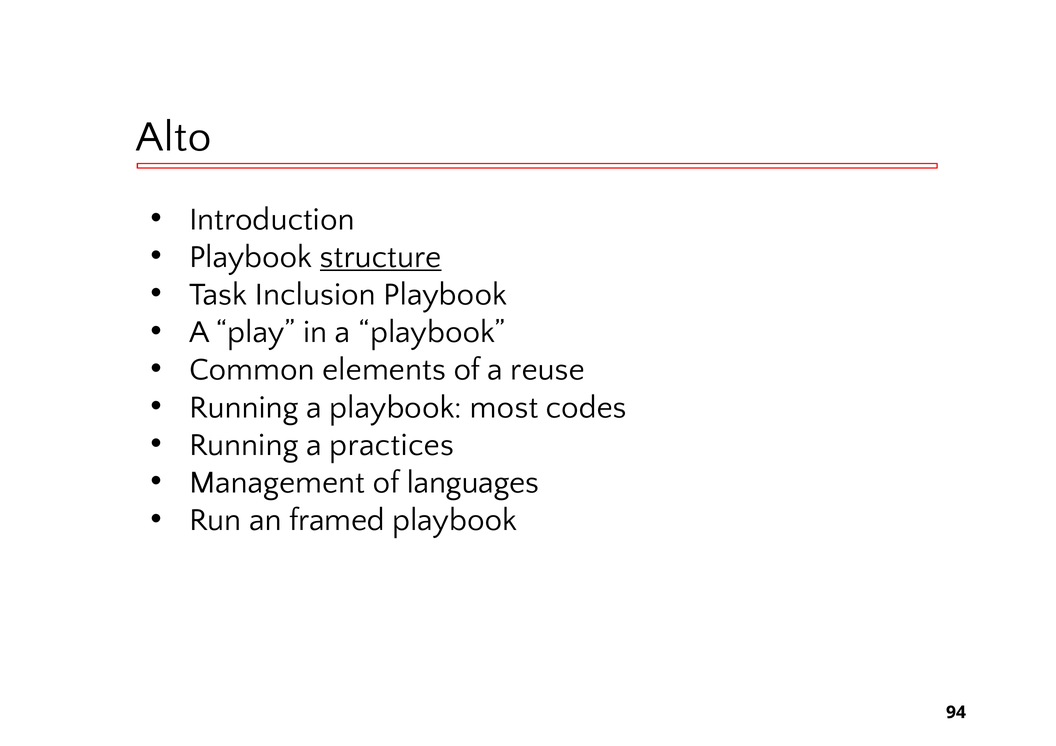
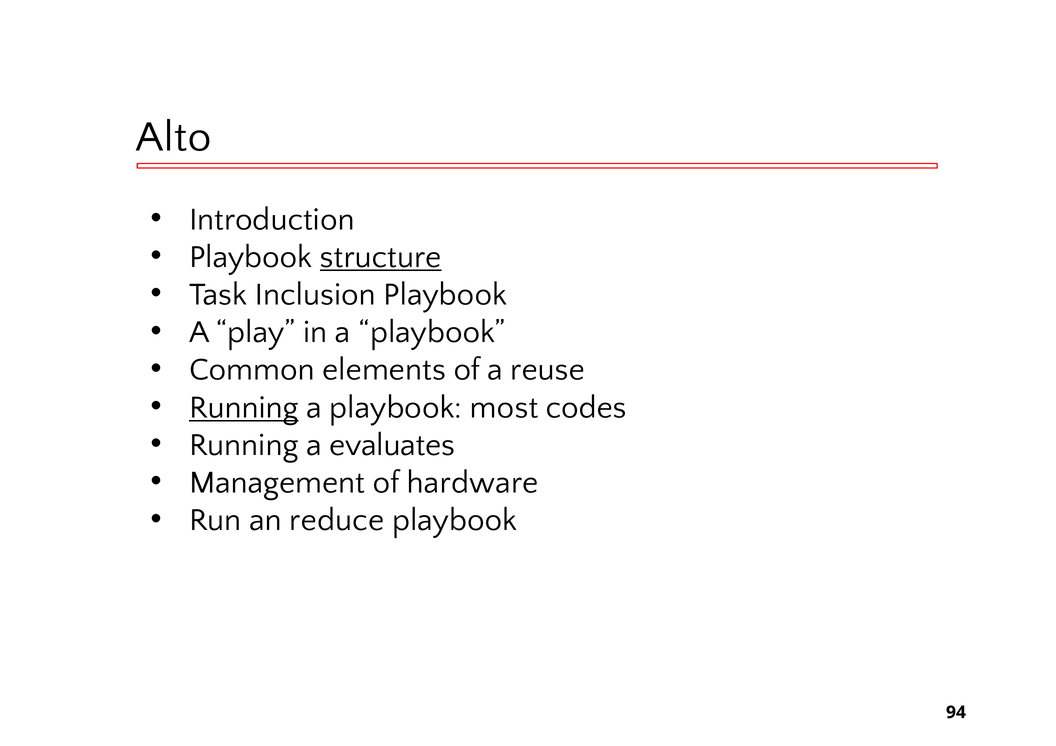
Running underline: none -> present (244, 407)
practices: practices -> evaluates (392, 445)
languages: languages -> hardware (473, 483)
framed: framed -> reduce (337, 520)
